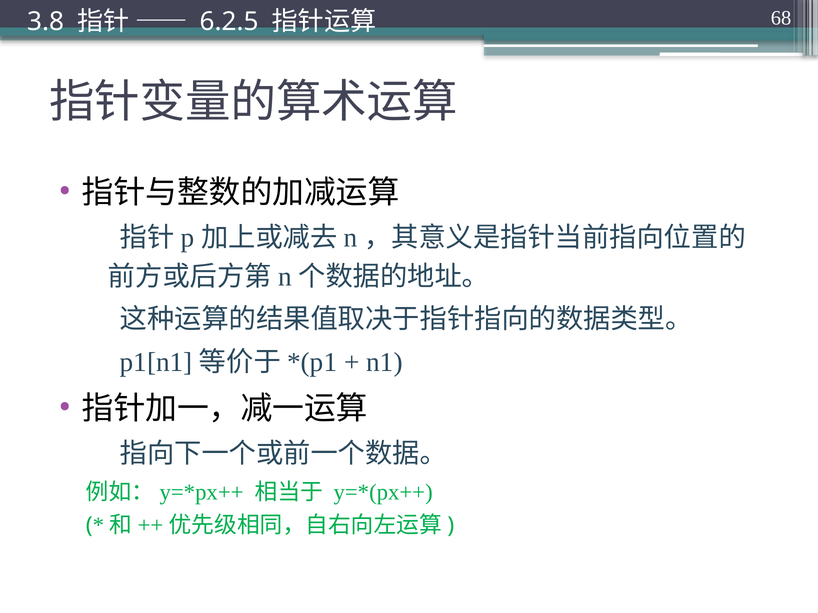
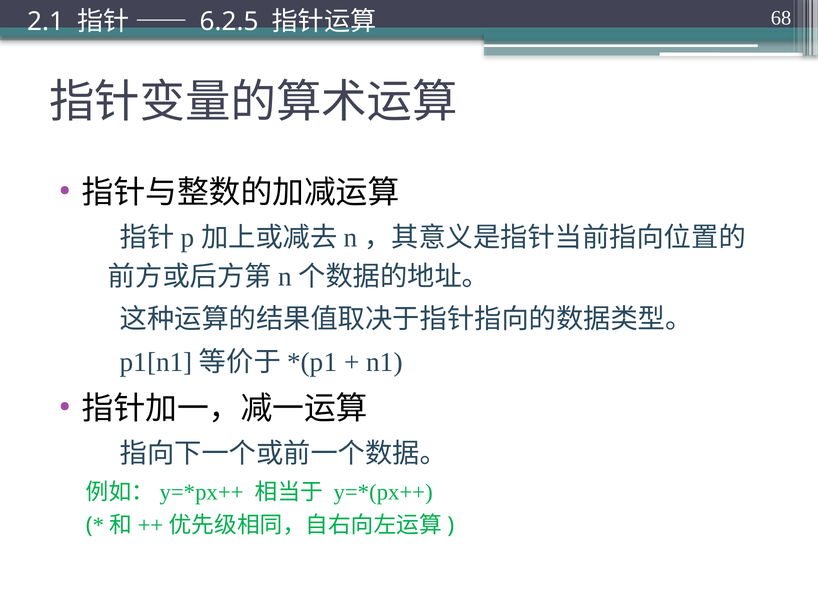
3.8: 3.8 -> 2.1 (46, 21)
